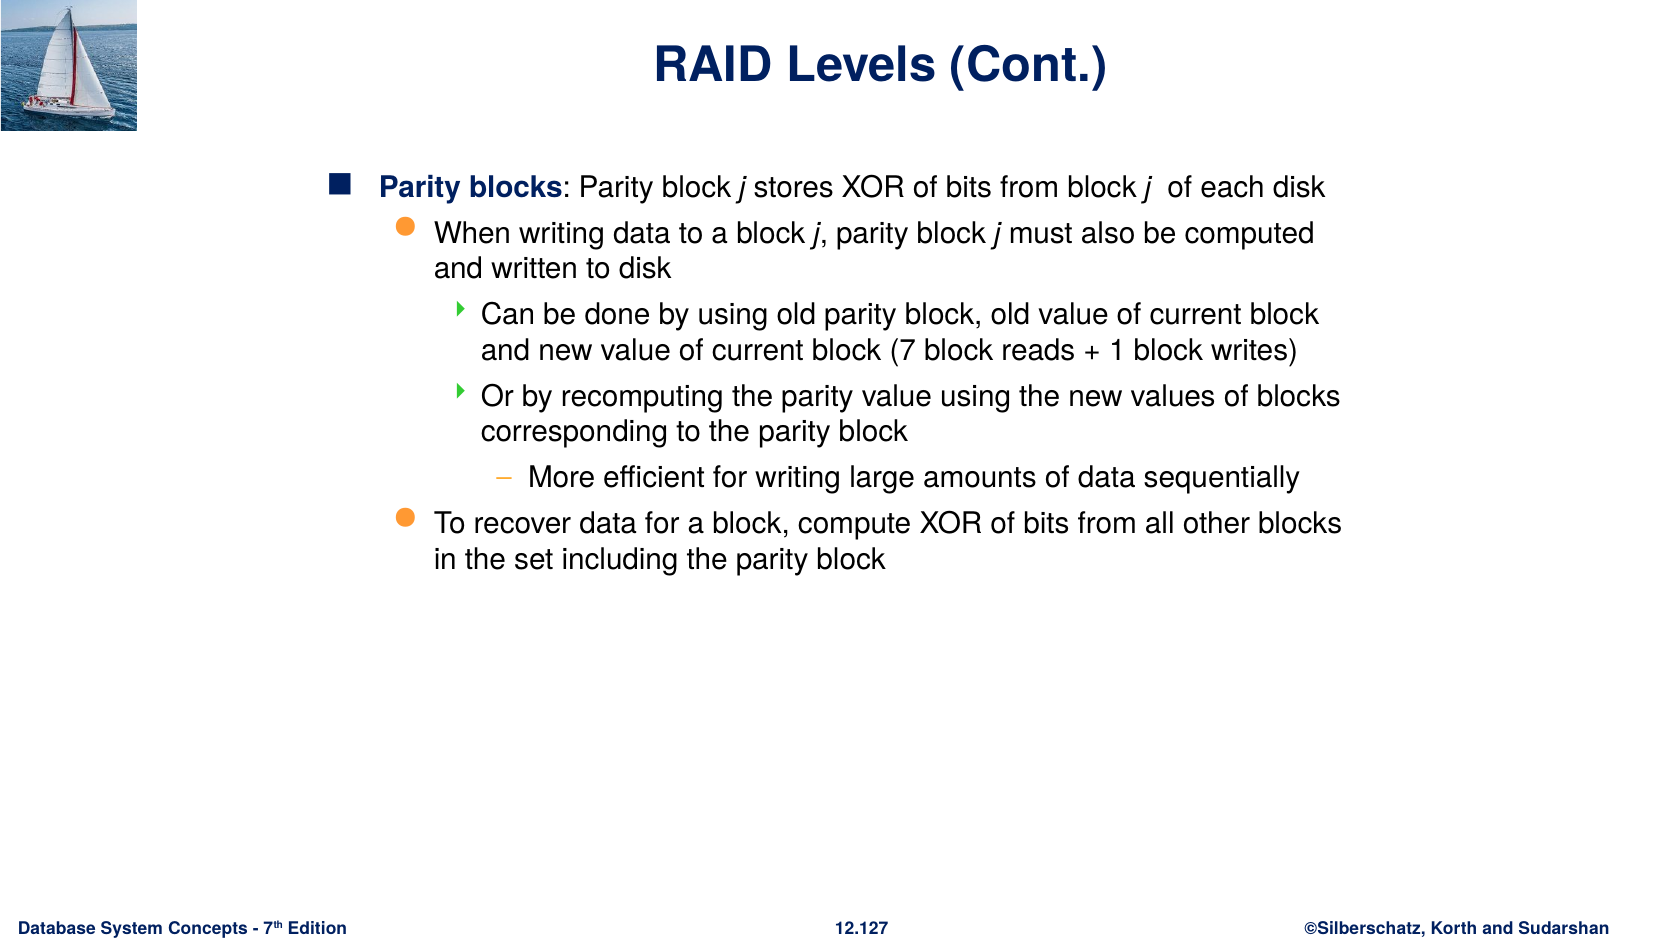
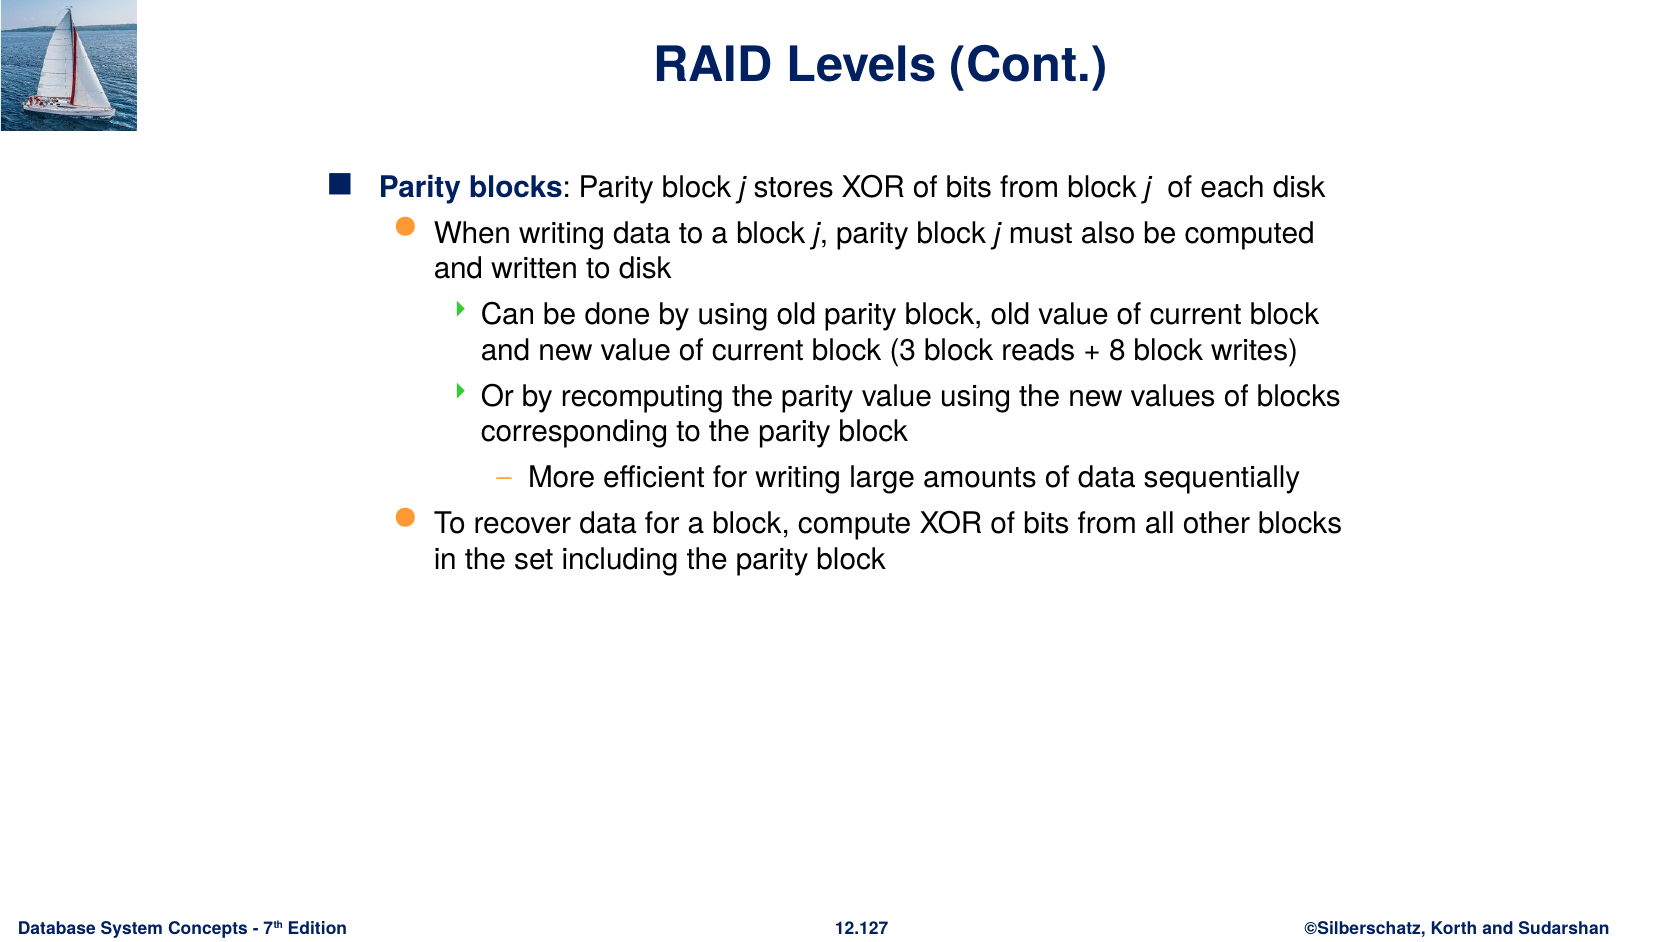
7: 7 -> 3 (903, 350)
1: 1 -> 8 (1117, 350)
